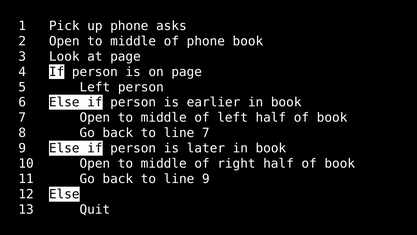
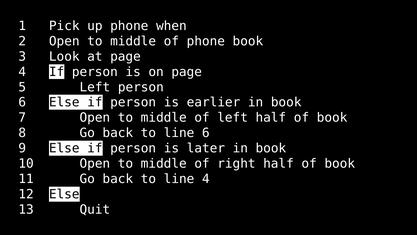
asks: asks -> when (171, 26)
line 7: 7 -> 6 (206, 133)
line 9: 9 -> 4 (206, 179)
